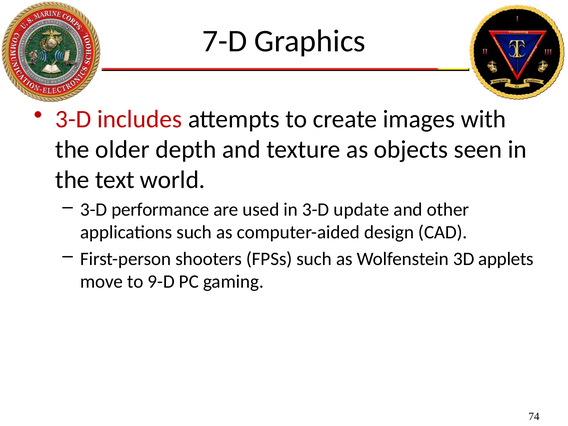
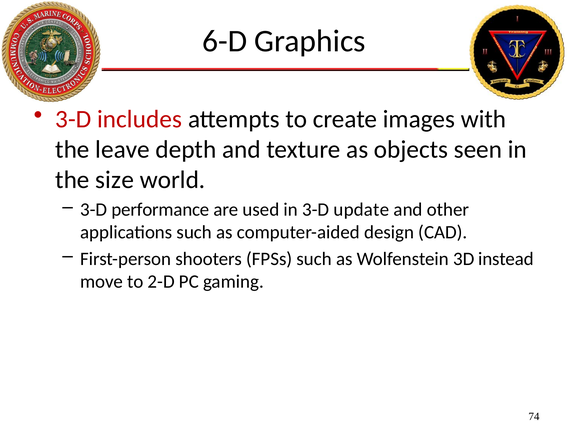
7-D: 7-D -> 6-D (225, 41)
older: older -> leave (123, 149)
text: text -> size (115, 180)
applets: applets -> instead (506, 259)
9-D: 9-D -> 2-D (161, 282)
